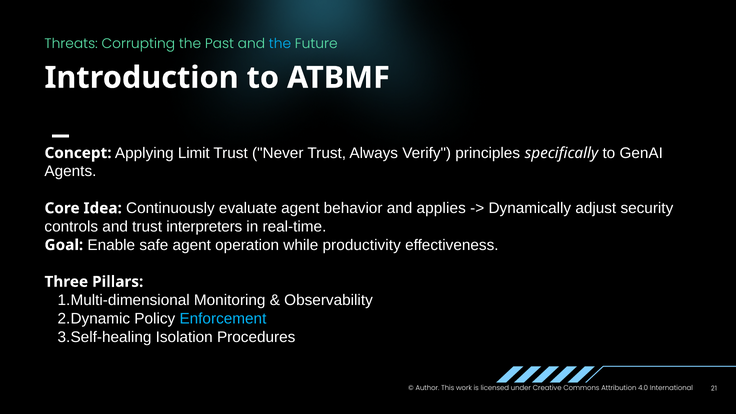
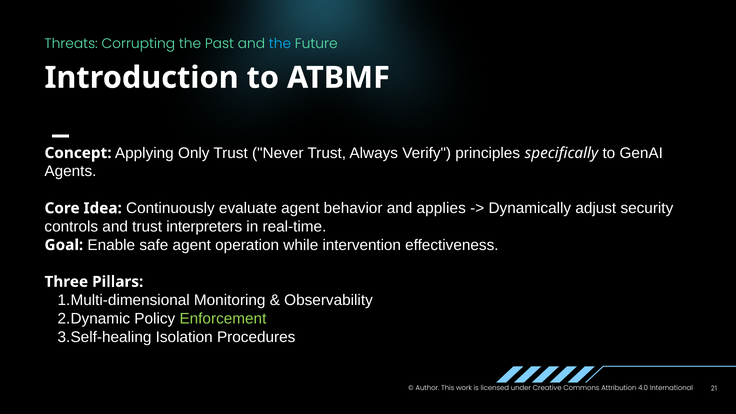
Limit: Limit -> Only (194, 153)
productivity: productivity -> intervention (362, 245)
Enforcement colour: light blue -> light green (223, 319)
